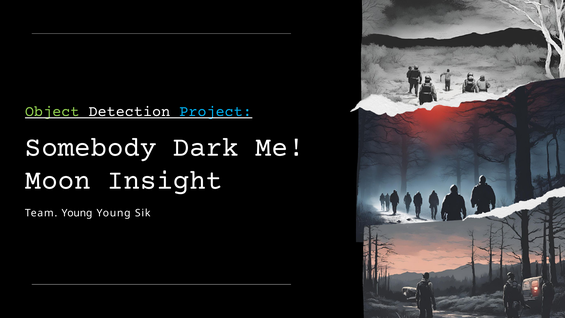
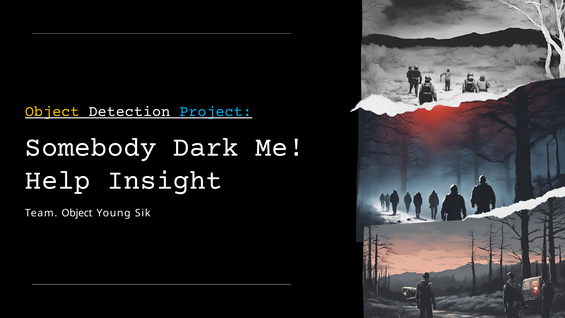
Object colour: light green -> yellow (52, 111)
Moon: Moon -> Help (58, 180)
Team Young: Young -> Object (77, 213)
